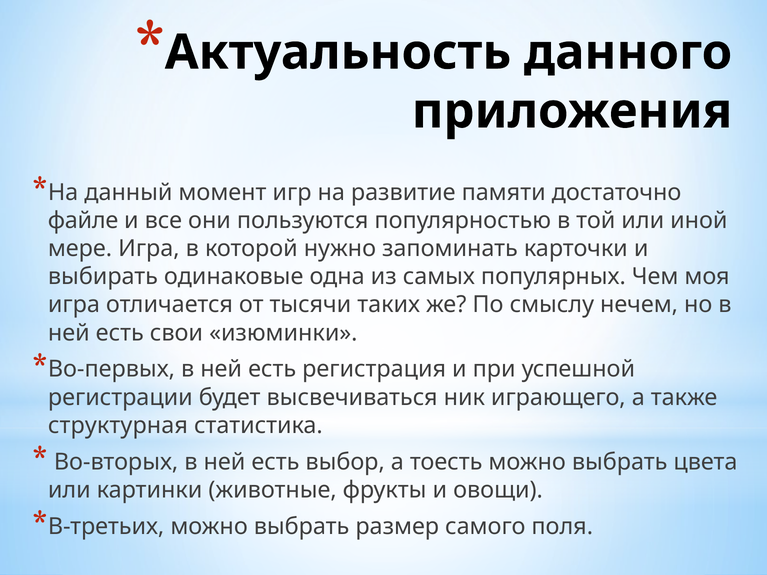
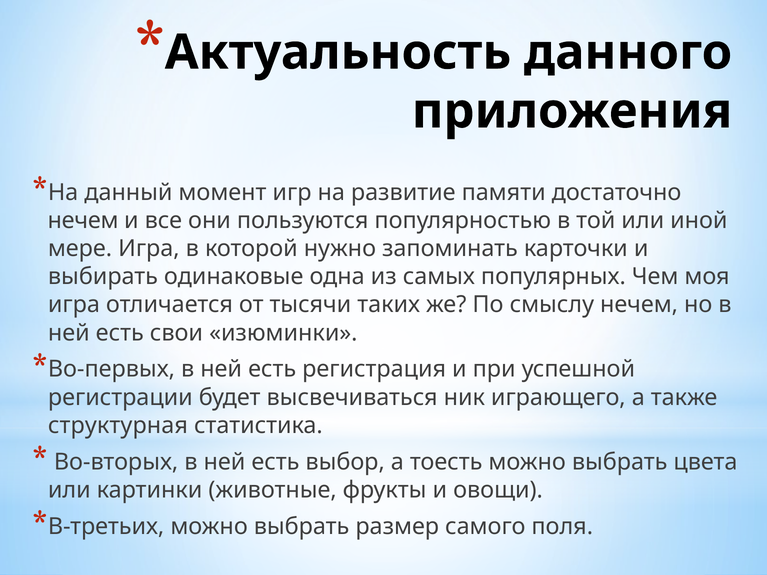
файле: файле -> нечем (83, 221)
